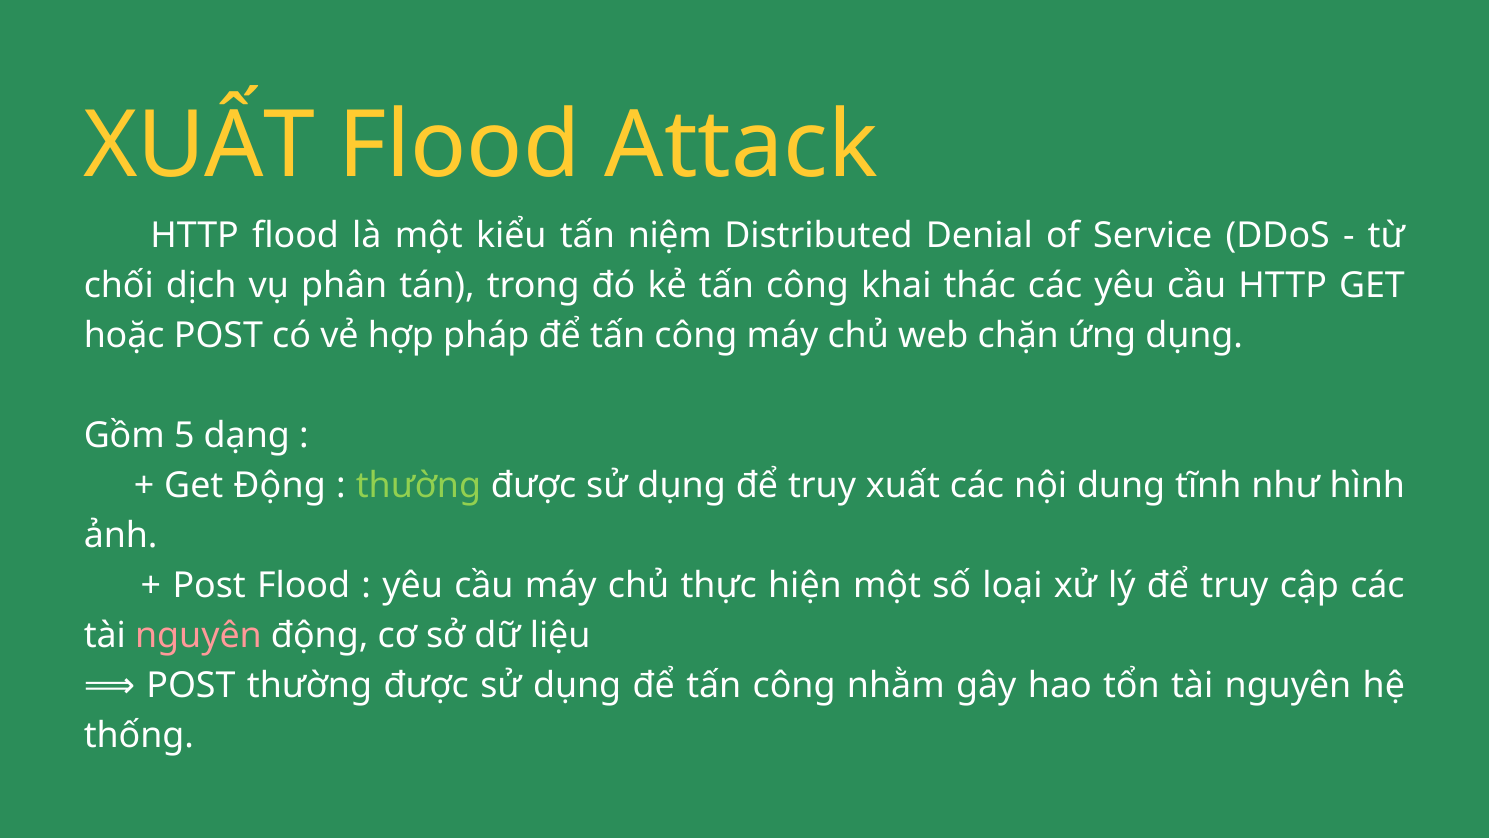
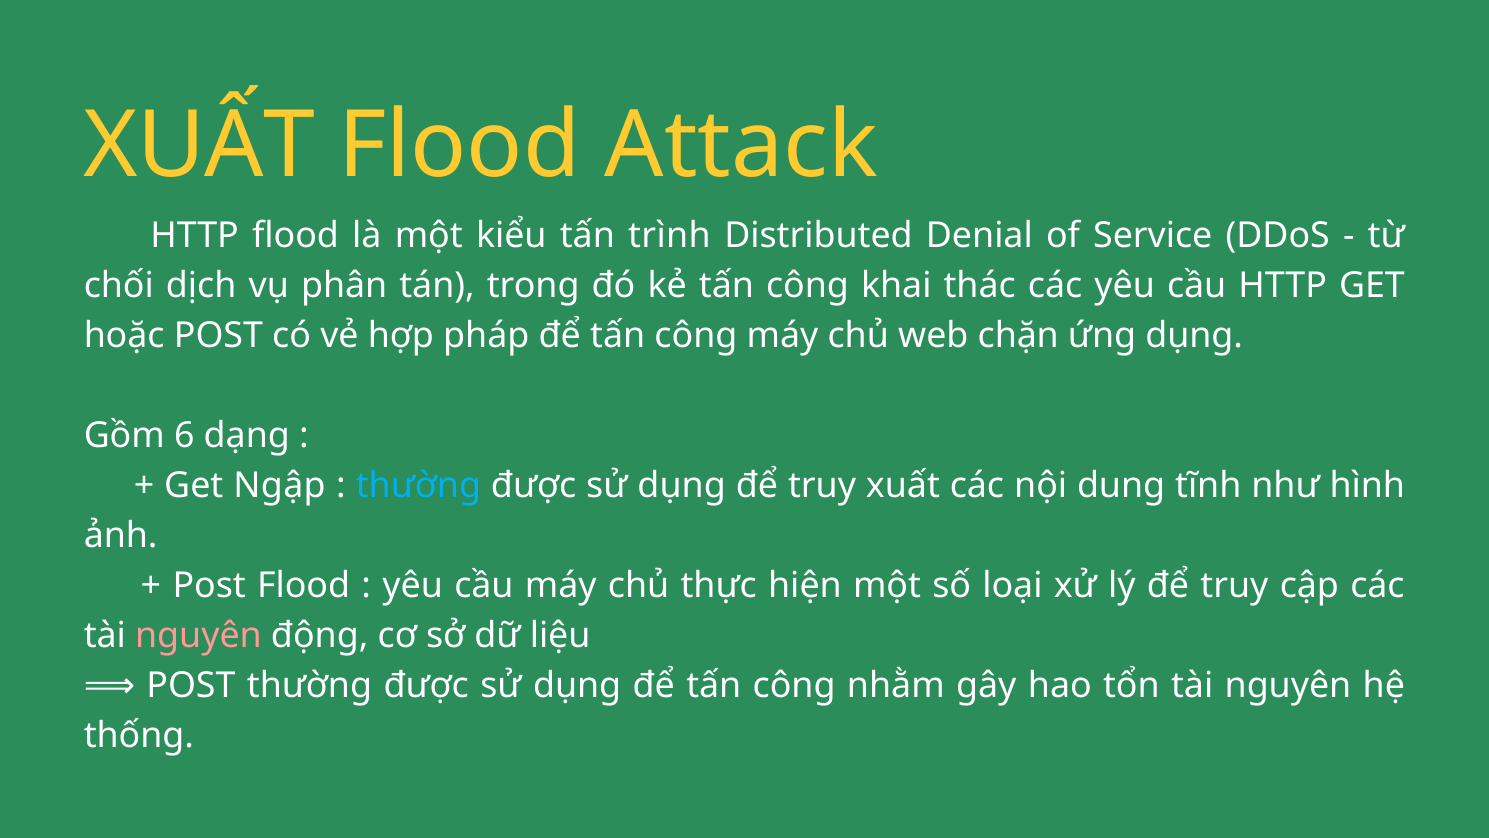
niệm: niệm -> trình (669, 235)
5: 5 -> 6 (184, 435)
Get Động: Động -> Ngập (280, 486)
thường colour: light green -> light blue (418, 486)
